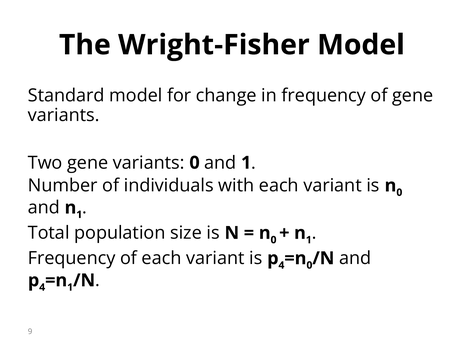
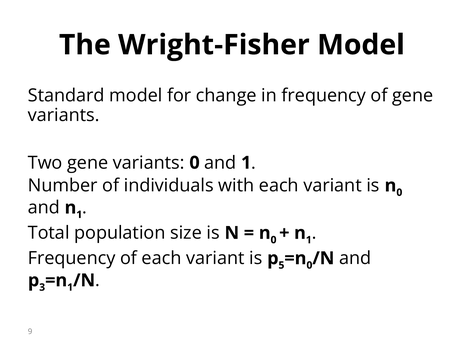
4: 4 -> 5 (281, 265)
4: 4 -> 3 (42, 287)
